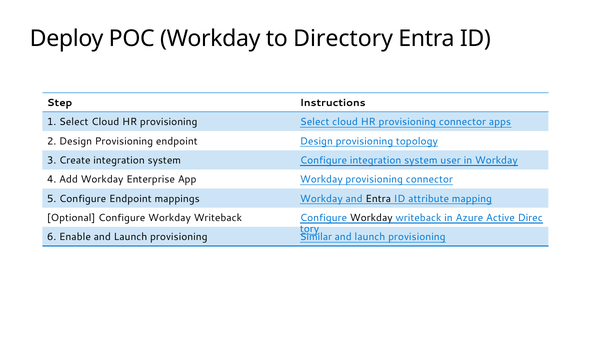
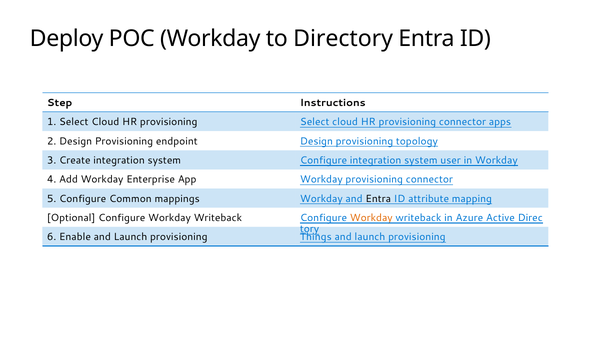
Configure Endpoint: Endpoint -> Common (130, 198)
Workday colour: black -> orange (371, 217)
Similar: Similar -> Things (316, 237)
